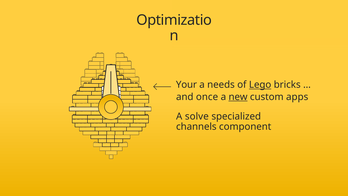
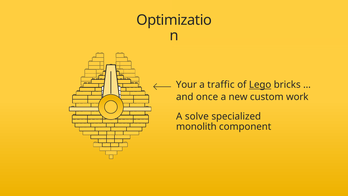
needs: needs -> traffic (221, 85)
new underline: present -> none (238, 97)
apps: apps -> work (297, 97)
channels: channels -> monolith (196, 127)
